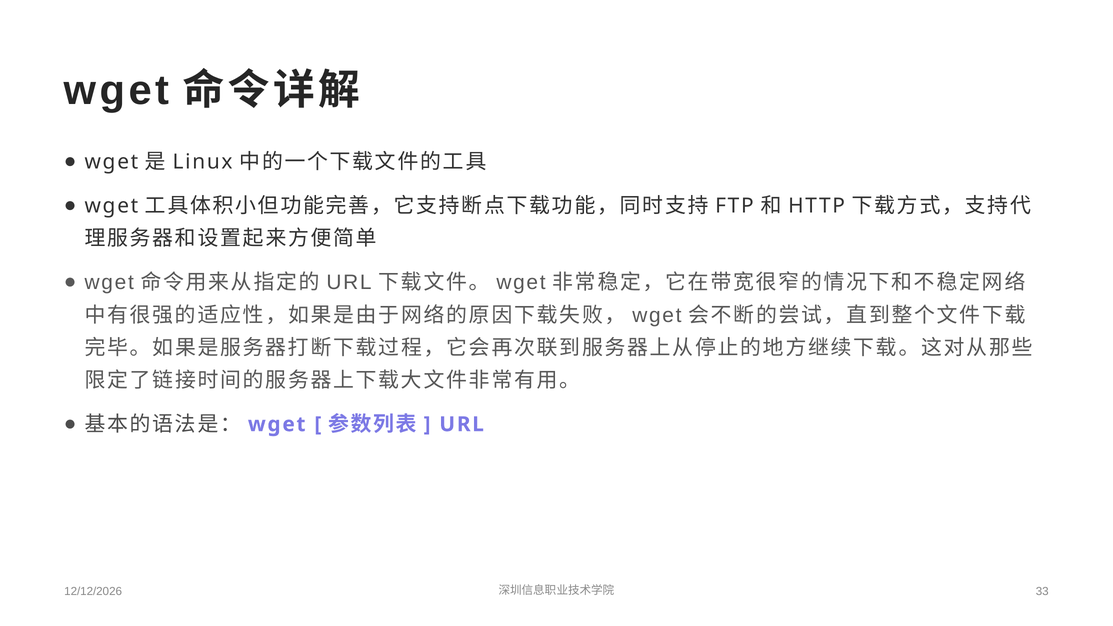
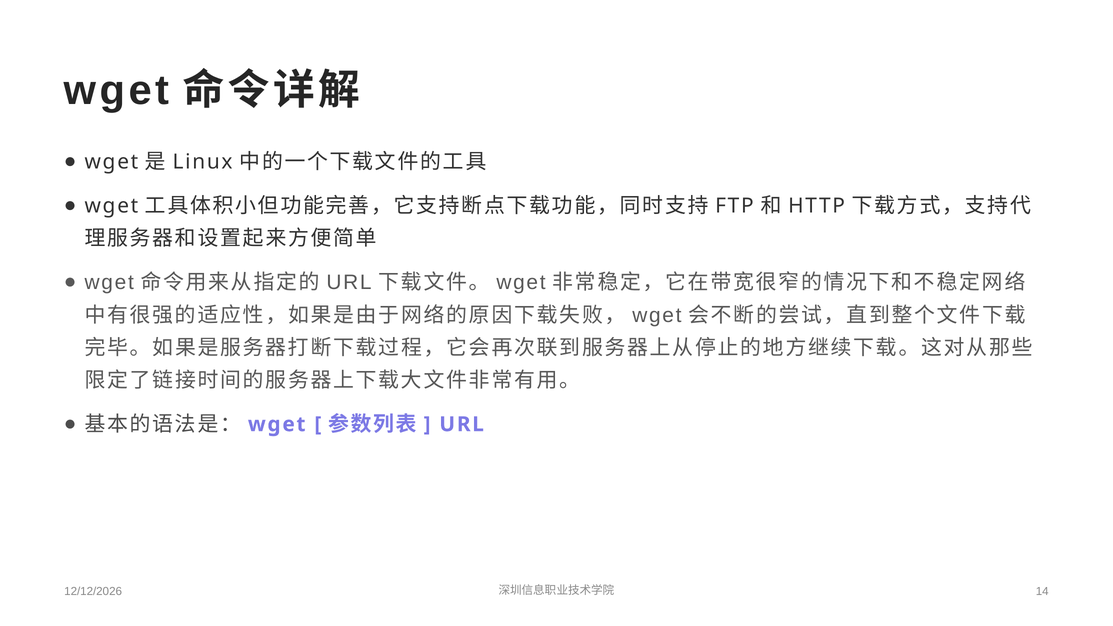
33: 33 -> 14 (1042, 592)
